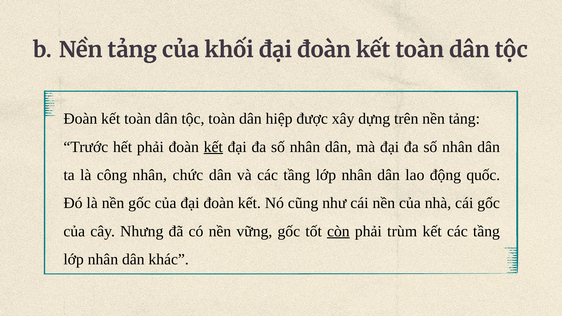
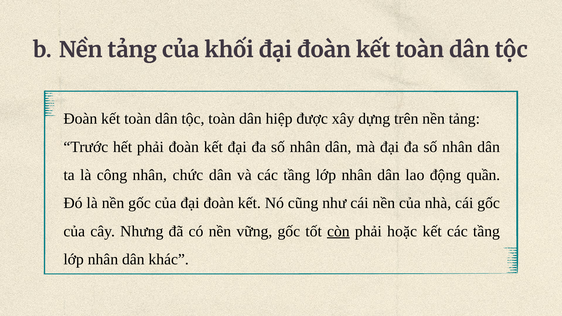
kết underline: present -> none (213, 147)
quốc: quốc -> quần (483, 175)
trùm: trùm -> hoặc (402, 231)
